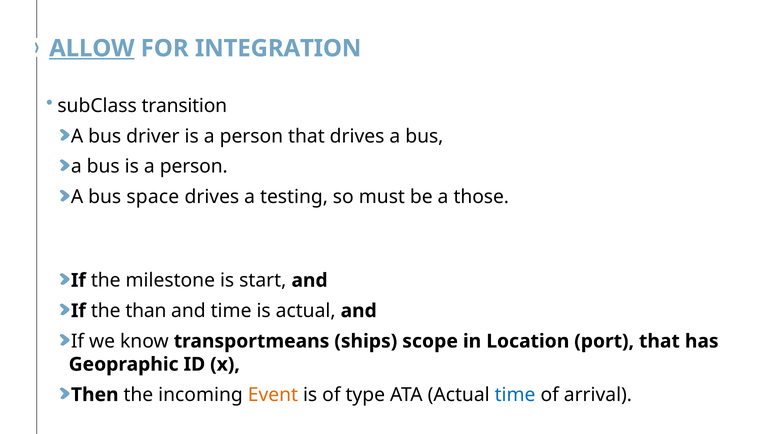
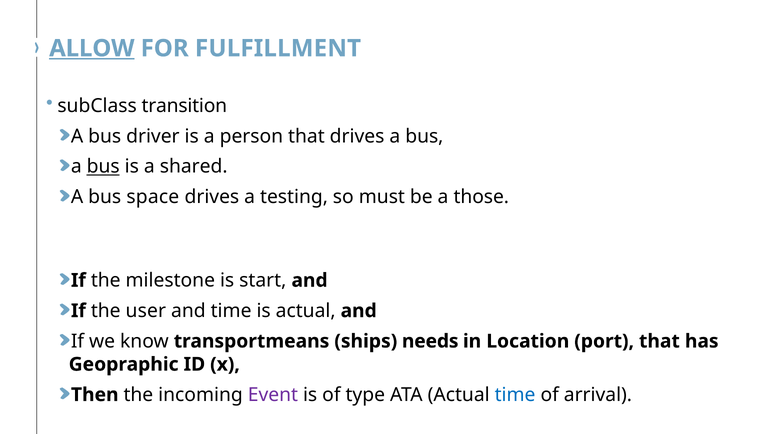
INTEGRATION: INTEGRATION -> FULFILLMENT (278, 48)
bus underline: none -> present (103, 166)
person: person -> shared (194, 166)
than: than -> user (146, 311)
scope: scope -> needs (430, 341)
Event colour: orange -> purple (273, 394)
